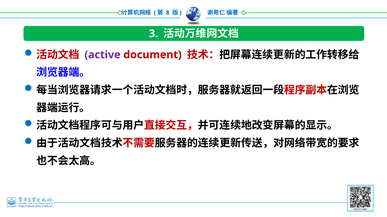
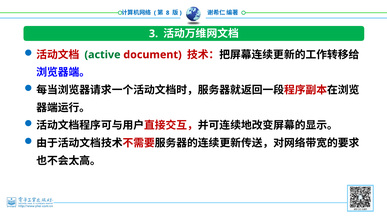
active colour: purple -> green (102, 55)
